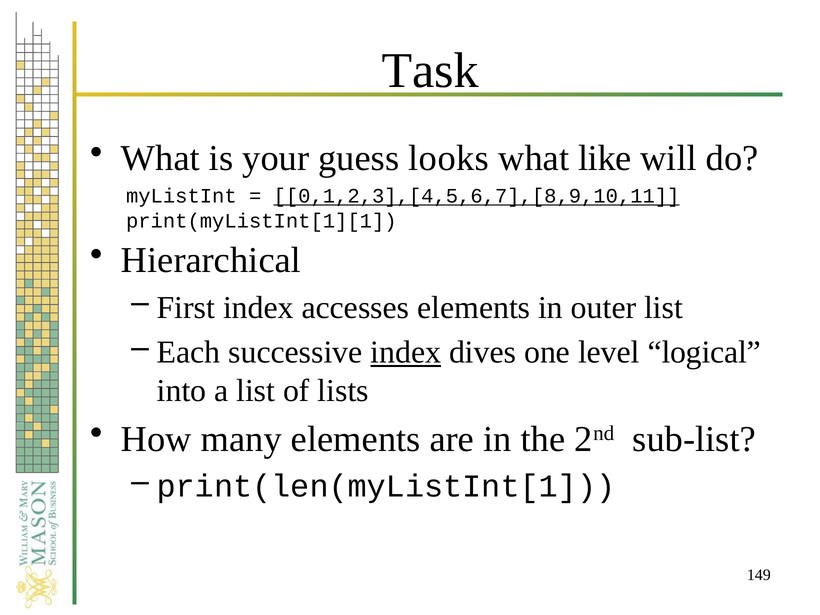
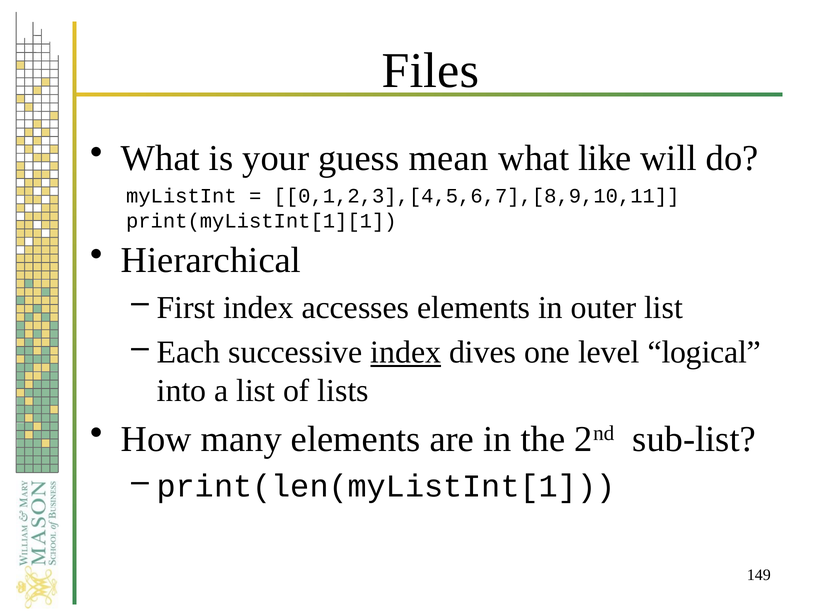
Task: Task -> Files (430, 70)
looks: looks -> mean (449, 158)
0,1,2,3],[4,5,6,7],[8,9,10,11 underline: present -> none (477, 196)
